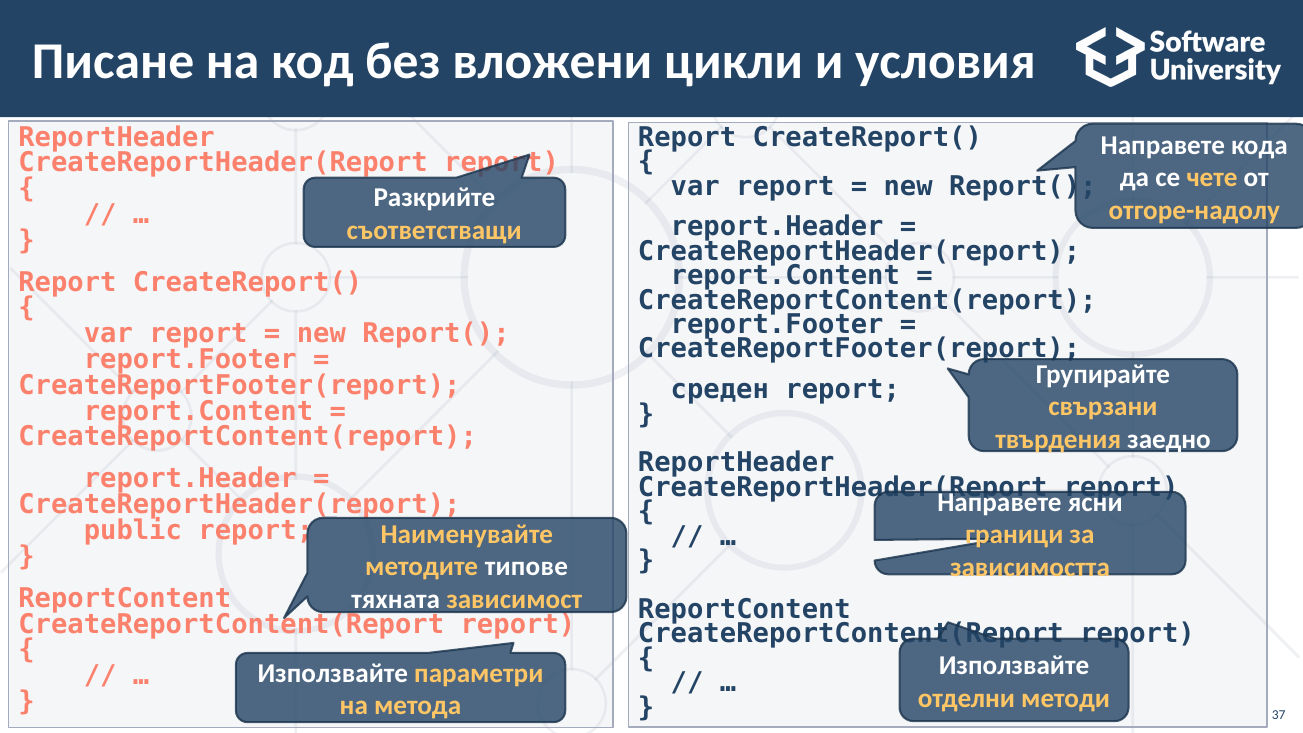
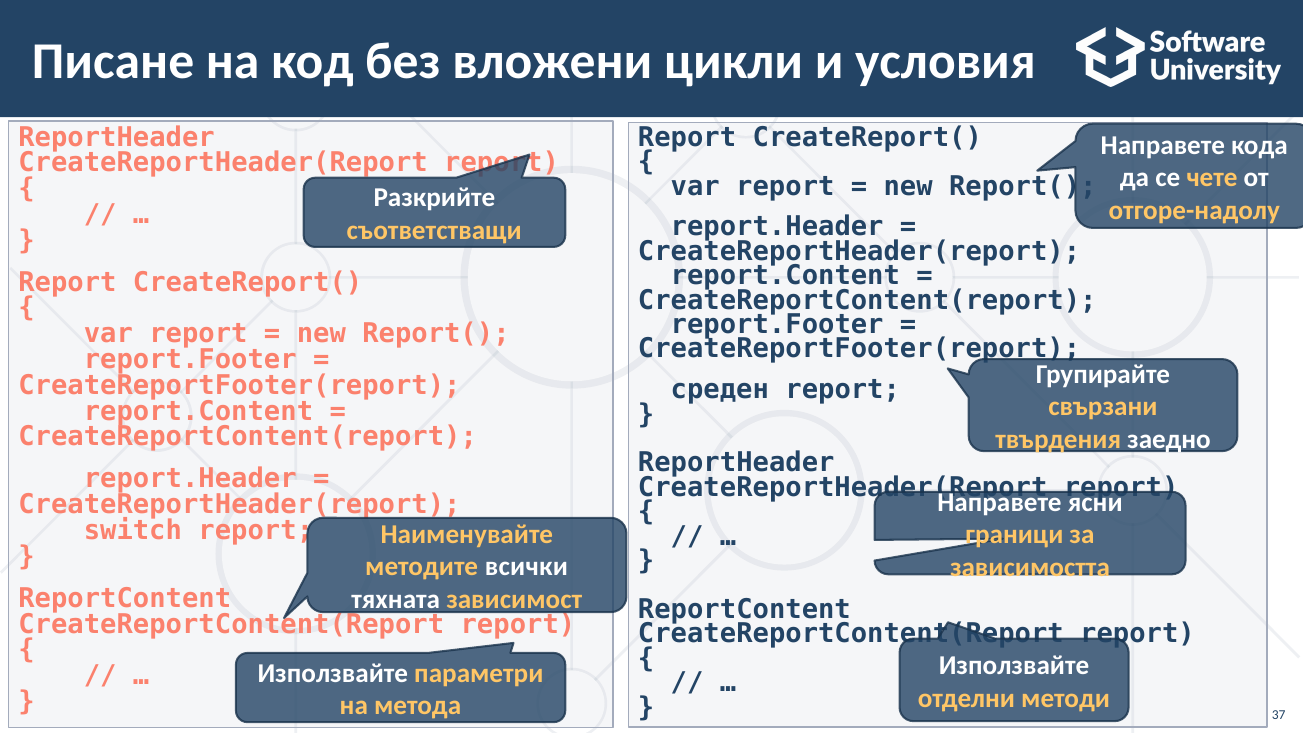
public: public -> switch (133, 530)
типове: типове -> всички (526, 567)
